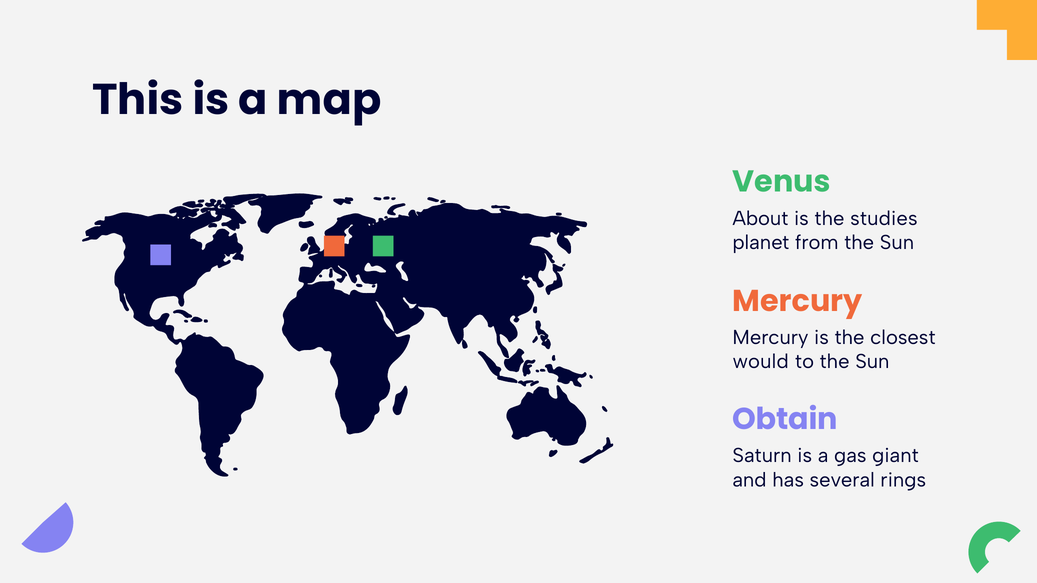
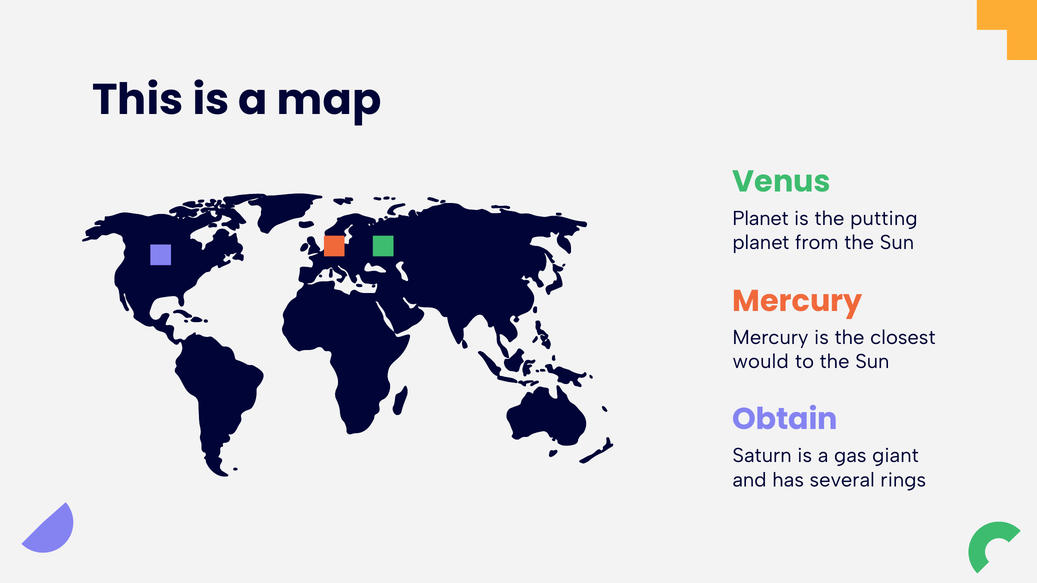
About: About -> Planet (760, 219)
studies: studies -> putting (884, 219)
